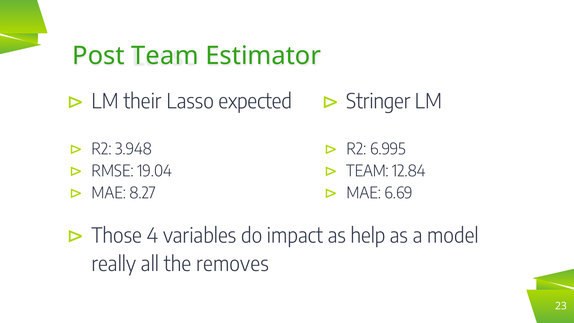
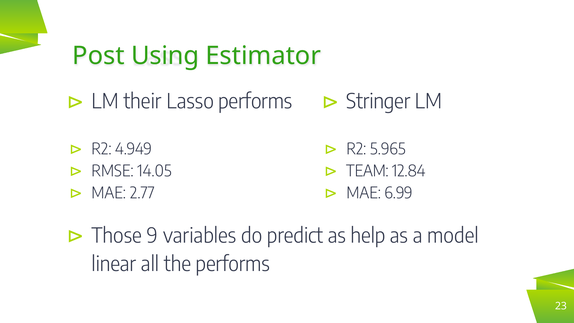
Post Team: Team -> Using (165, 56)
Lasso expected: expected -> performs (255, 102)
3.948: 3.948 -> 4.949 (134, 149)
6.995: 6.995 -> 5.965 (388, 149)
19.04: 19.04 -> 14.05 (155, 171)
8.27: 8.27 -> 2.77 (142, 193)
6.69: 6.69 -> 6.99 (399, 193)
4: 4 -> 9 (152, 236)
impact: impact -> predict (295, 236)
really: really -> linear (114, 264)
the removes: removes -> performs (233, 264)
